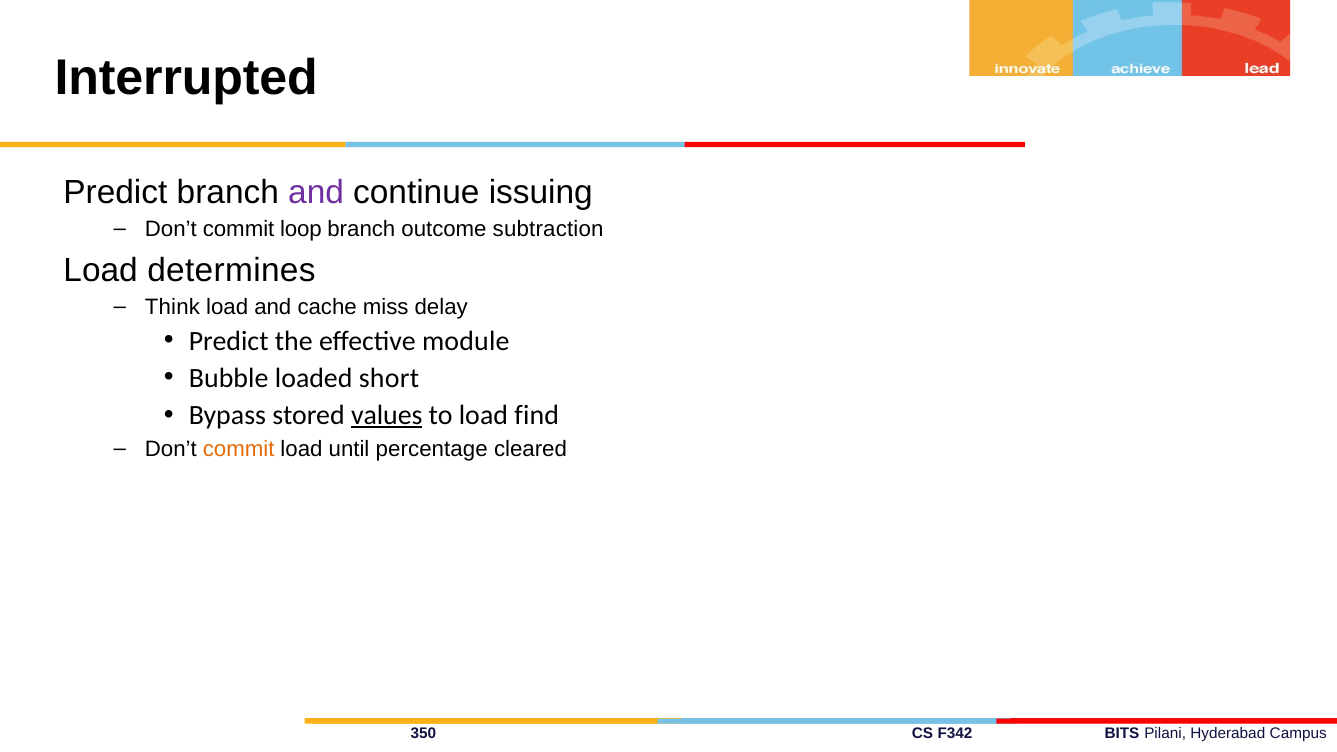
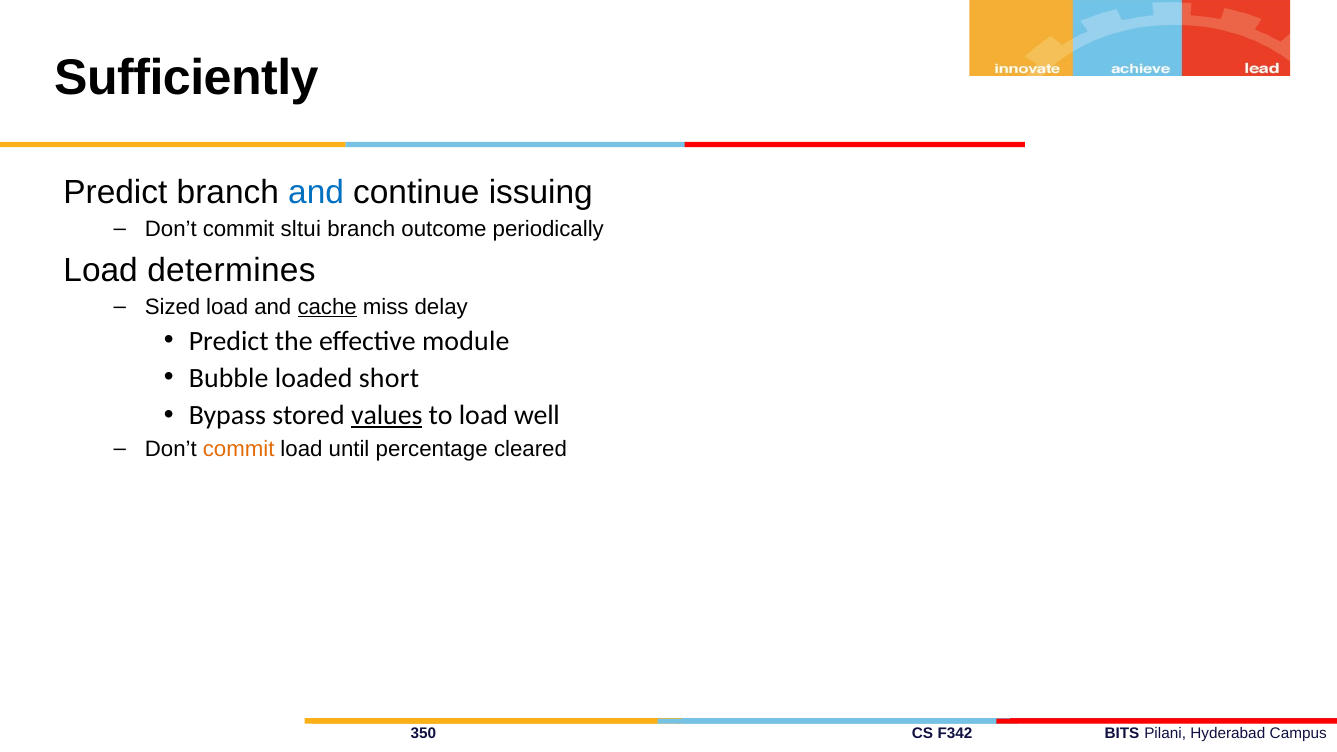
Interrupted: Interrupted -> Sufficiently (186, 78)
and colour: purple -> blue (316, 192)
loop: loop -> sltui (301, 229)
subtraction: subtraction -> periodically (548, 229)
Think: Think -> Sized (173, 307)
cache underline: none -> present (327, 307)
find: find -> well (537, 415)
